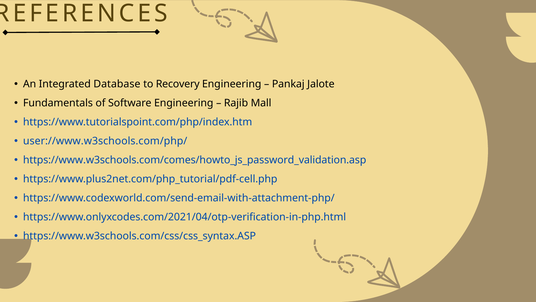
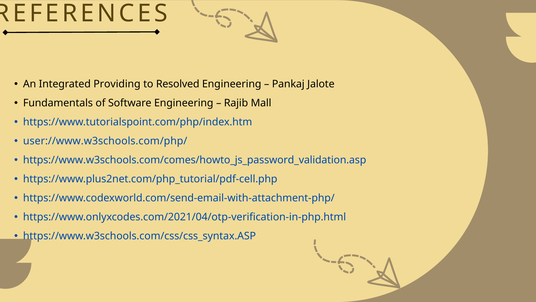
Database: Database -> Providing (117, 84)
Recovery: Recovery -> Resolved (178, 84)
